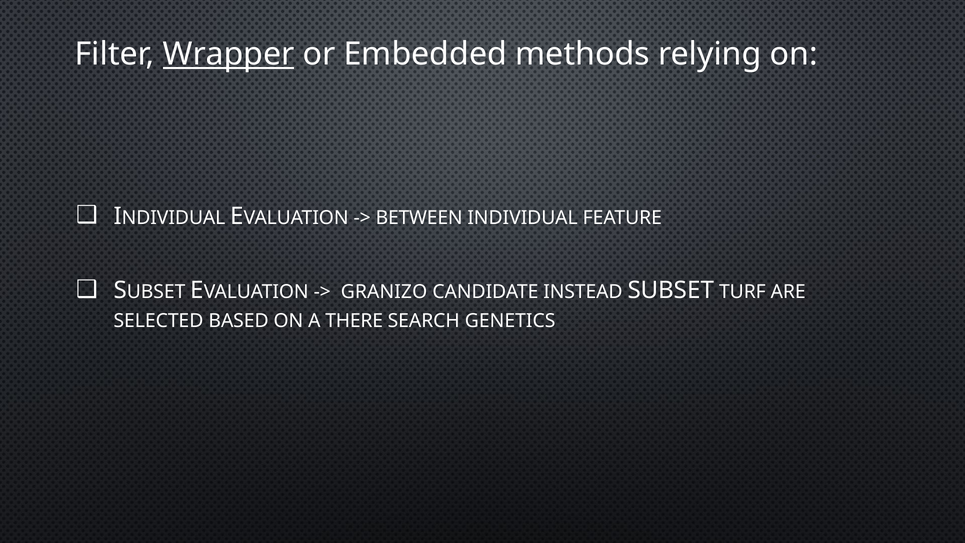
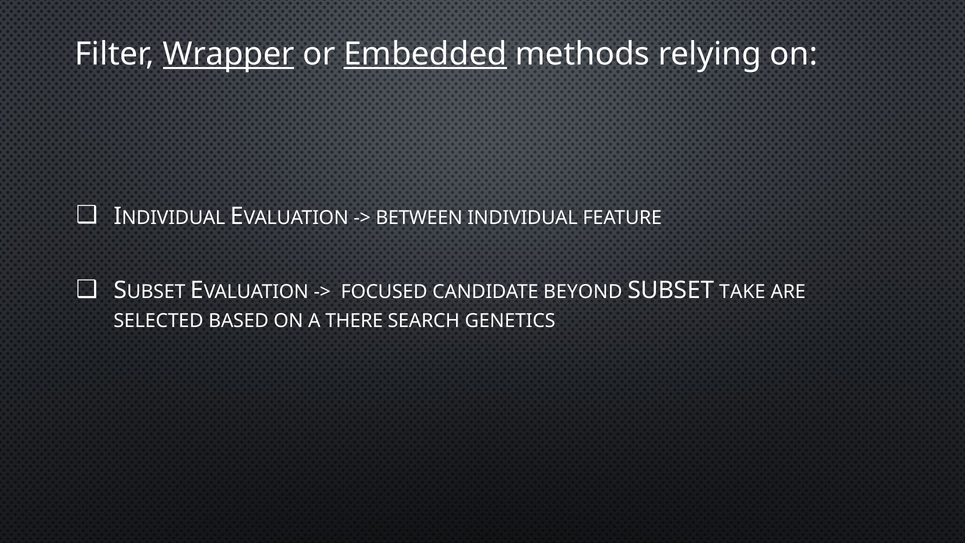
Embedded underline: none -> present (425, 54)
GRANIZO: GRANIZO -> FOCUSED (384, 292)
INSTEAD: INSTEAD -> BEYOND (583, 292)
TURF: TURF -> TAKE (742, 292)
